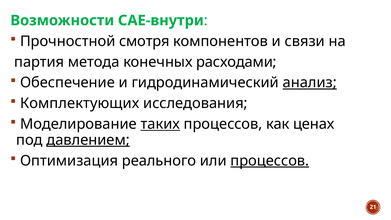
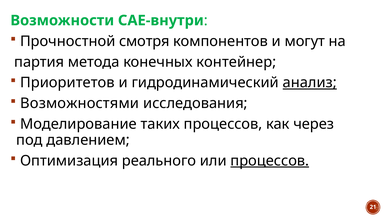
связи: связи -> могут (305, 41)
расходами: расходами -> контейнер (236, 62)
Обеспечение: Обеспечение -> Приоритетов (67, 83)
Комплектующих: Комплектующих -> Возможностями (80, 103)
таких underline: present -> none (160, 124)
ценах: ценах -> через (314, 124)
давлением underline: present -> none (88, 140)
